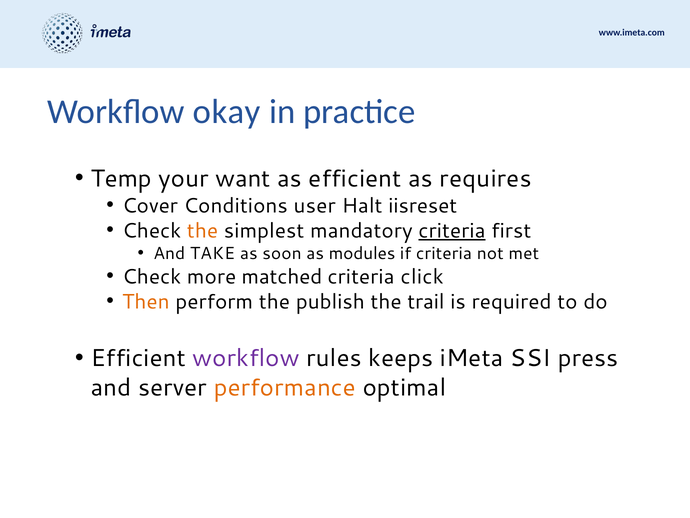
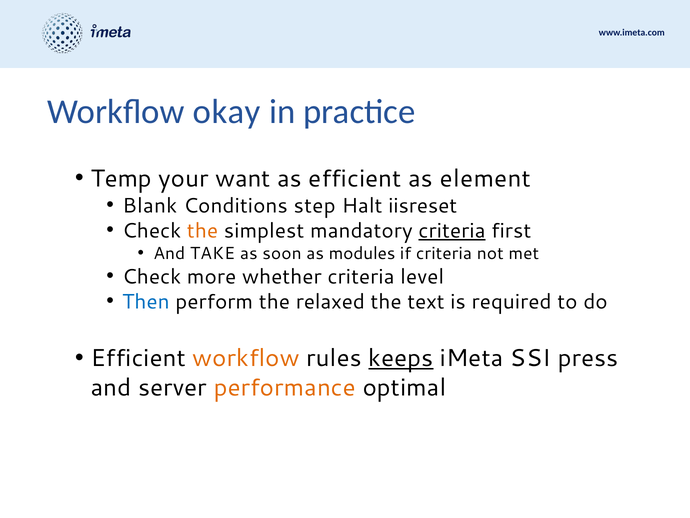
requires: requires -> element (486, 178)
Cover: Cover -> Blank (150, 205)
user: user -> step (315, 205)
matched: matched -> whether (282, 276)
click: click -> level (422, 276)
Then colour: orange -> blue (146, 301)
publish: publish -> relaxed (330, 301)
trail: trail -> text (426, 301)
workflow colour: purple -> orange (246, 358)
keeps underline: none -> present (401, 358)
